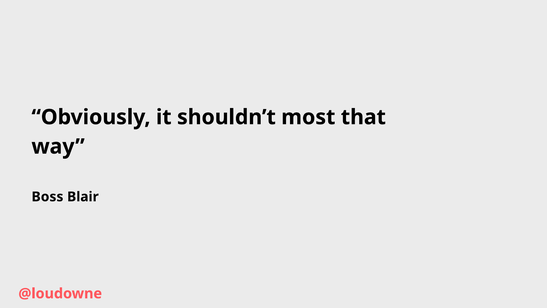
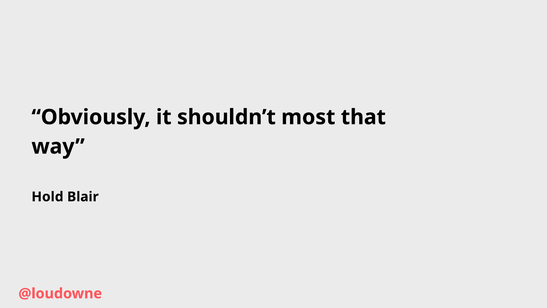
Boss: Boss -> Hold (47, 197)
